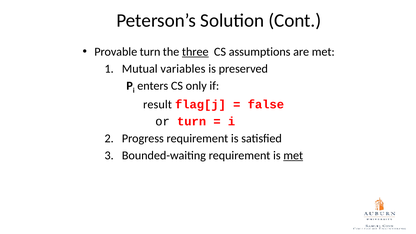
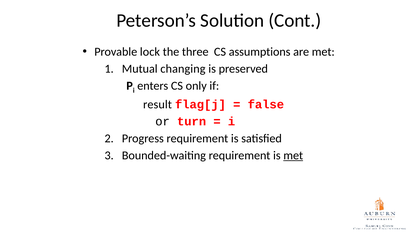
Provable turn: turn -> lock (150, 52)
three underline: present -> none (195, 52)
variables: variables -> changing (183, 69)
